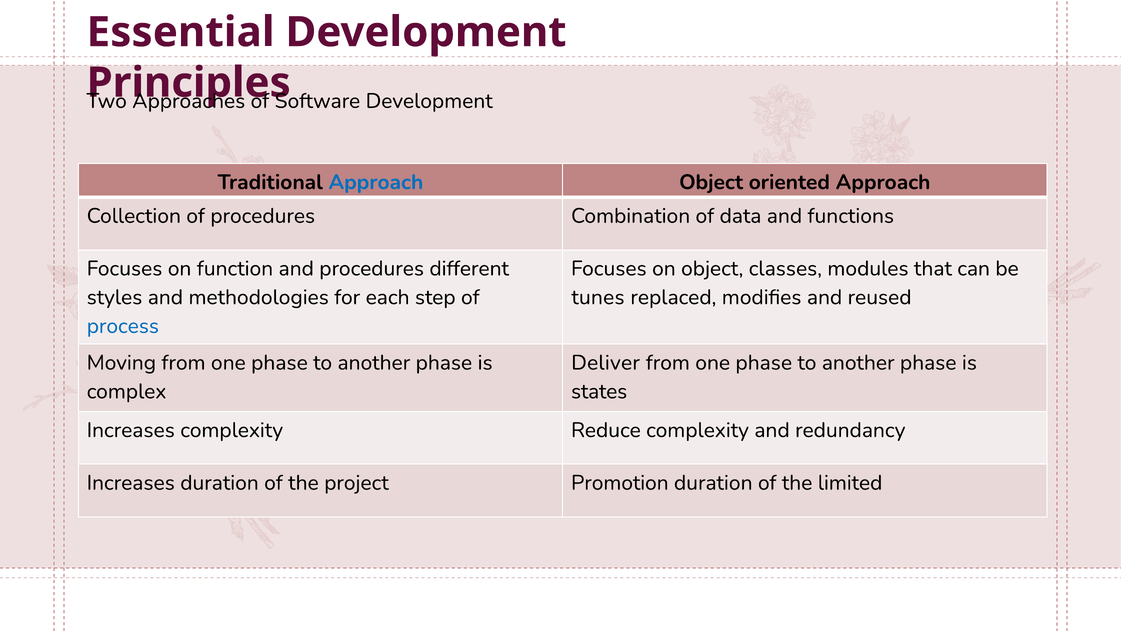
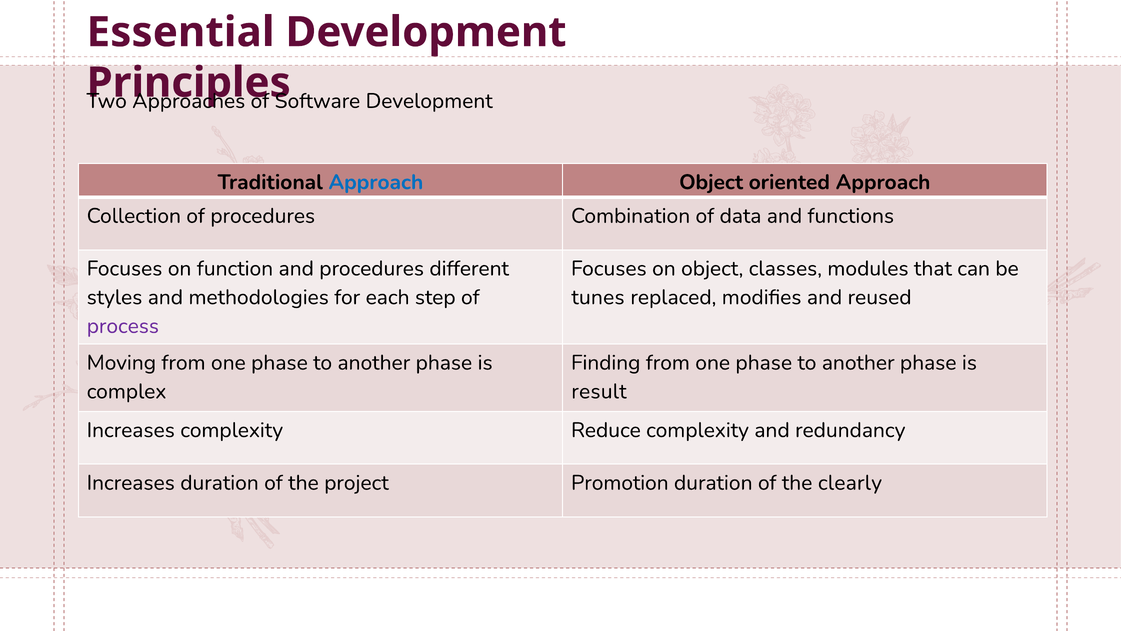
process colour: blue -> purple (123, 326)
Deliver: Deliver -> Finding (606, 362)
states: states -> result (599, 391)
limited: limited -> clearly (850, 482)
